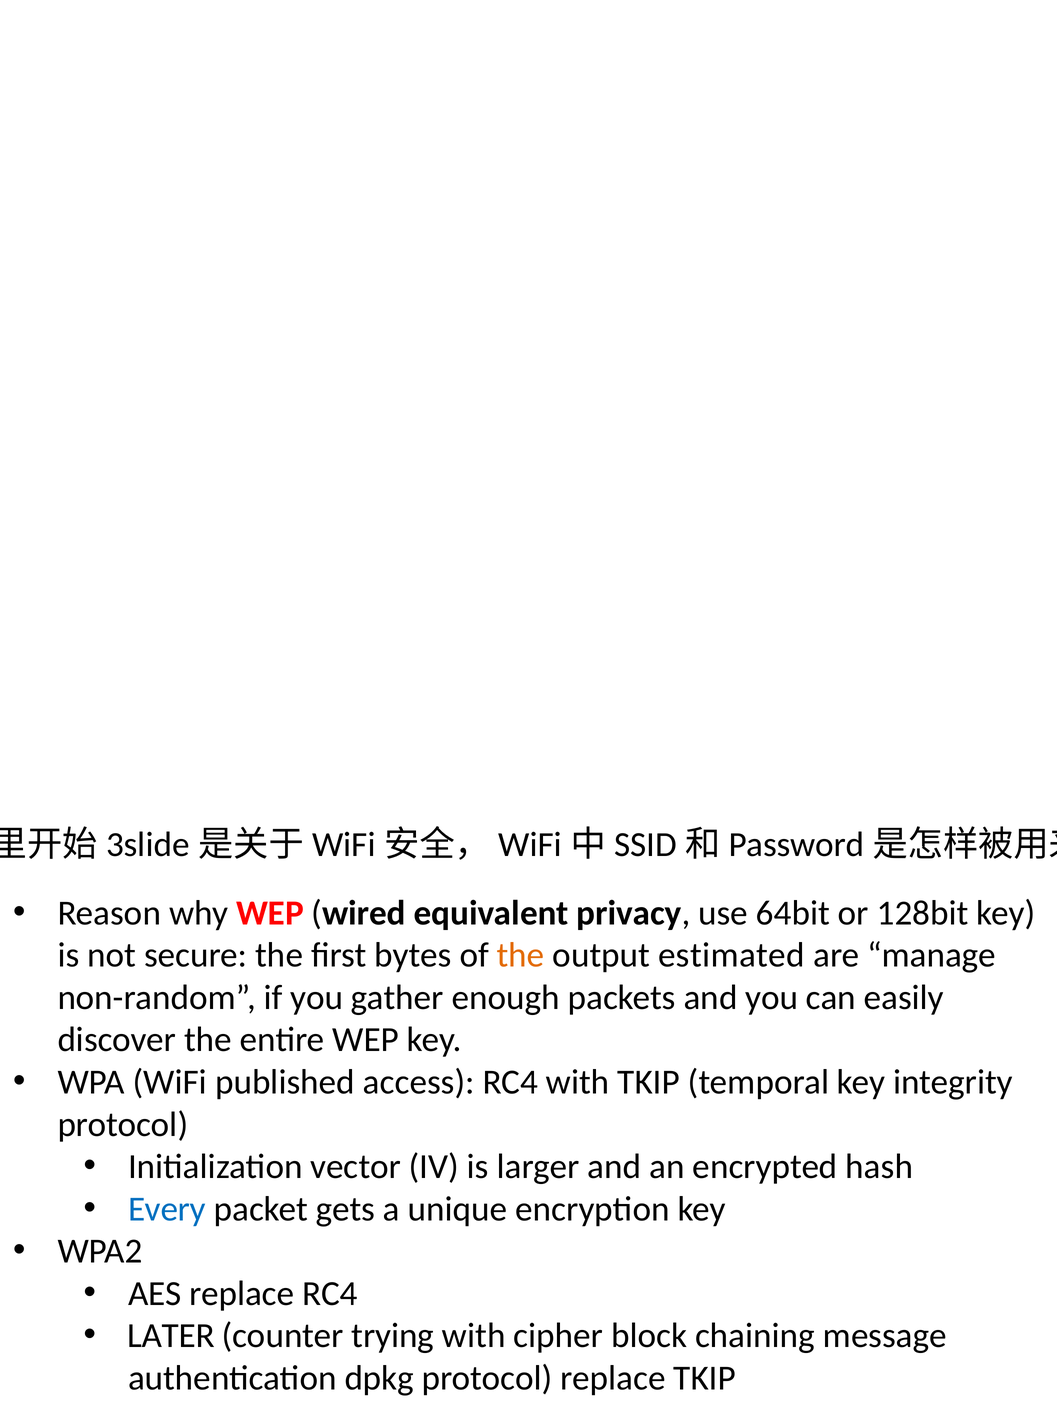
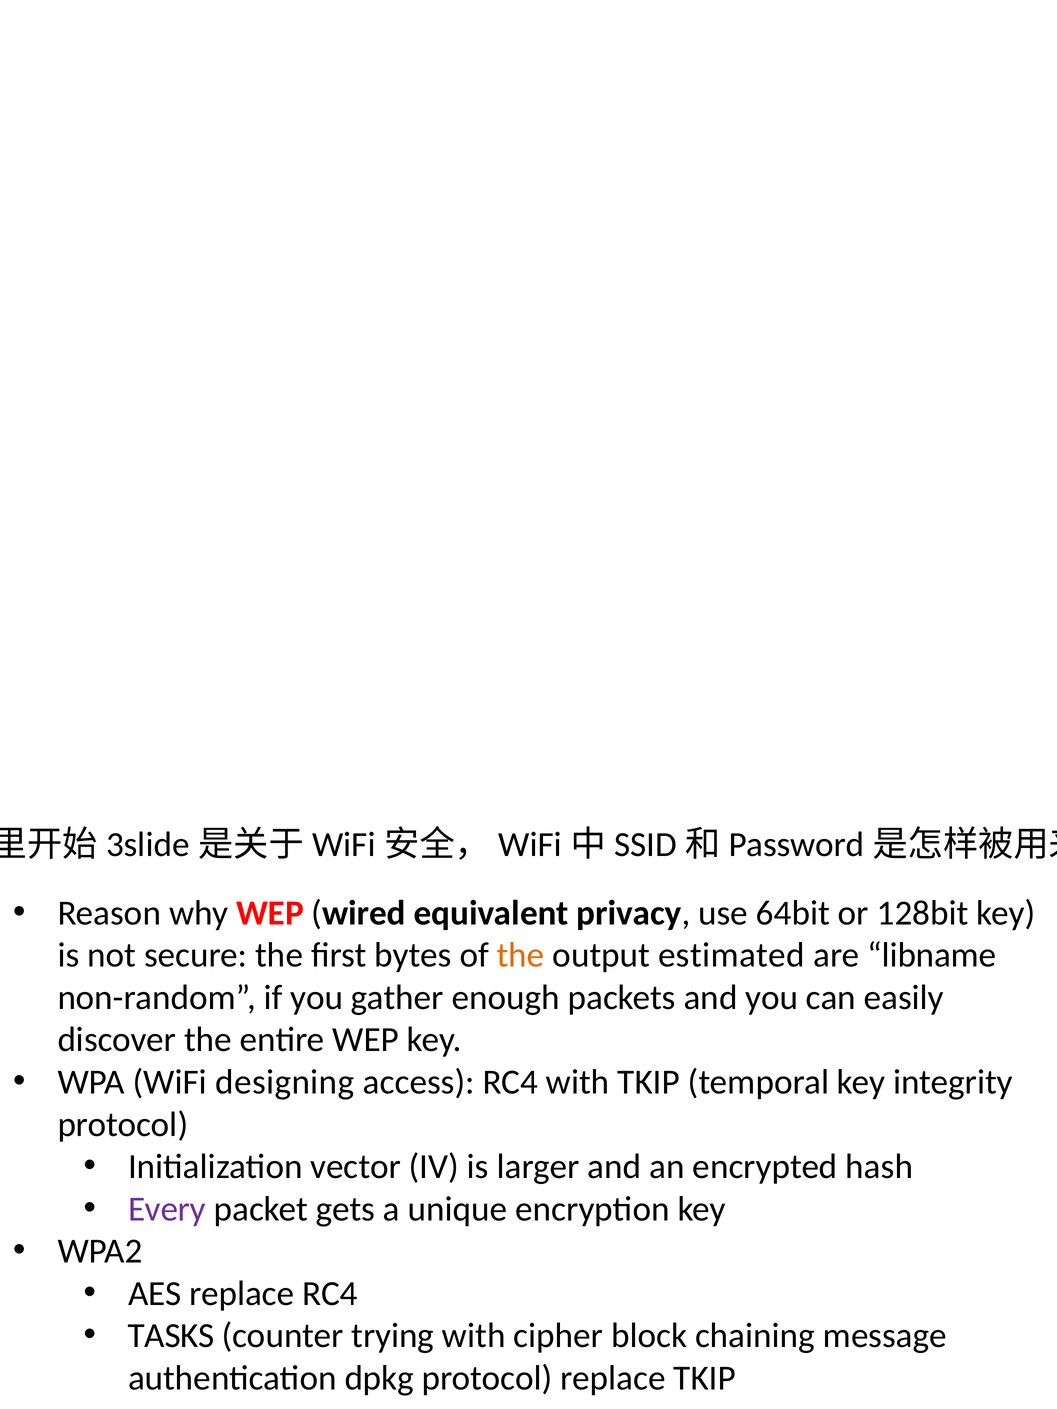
manage: manage -> libname (932, 956)
published: published -> designing (285, 1082)
Every colour: blue -> purple (167, 1209)
LATER: LATER -> TASKS (171, 1336)
